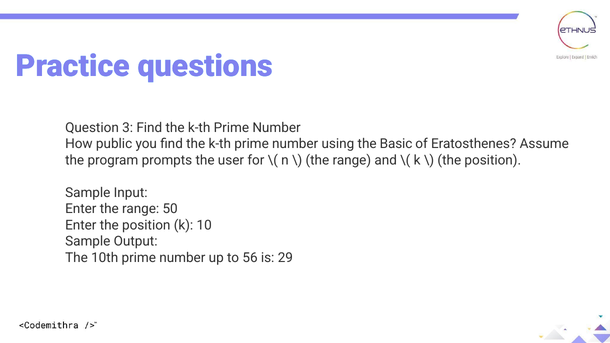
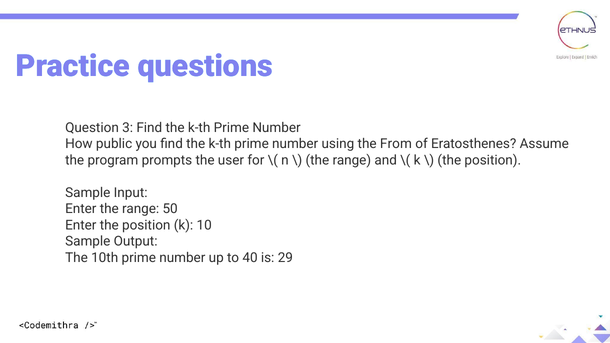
Basic: Basic -> From (396, 144)
56: 56 -> 40 (250, 258)
